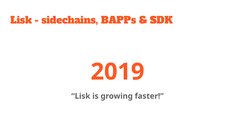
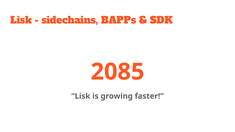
2019: 2019 -> 2085 (118, 72)
